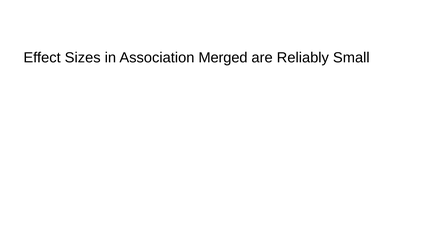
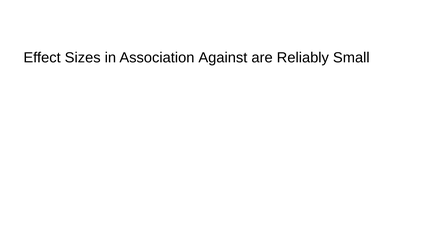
Merged: Merged -> Against (223, 58)
